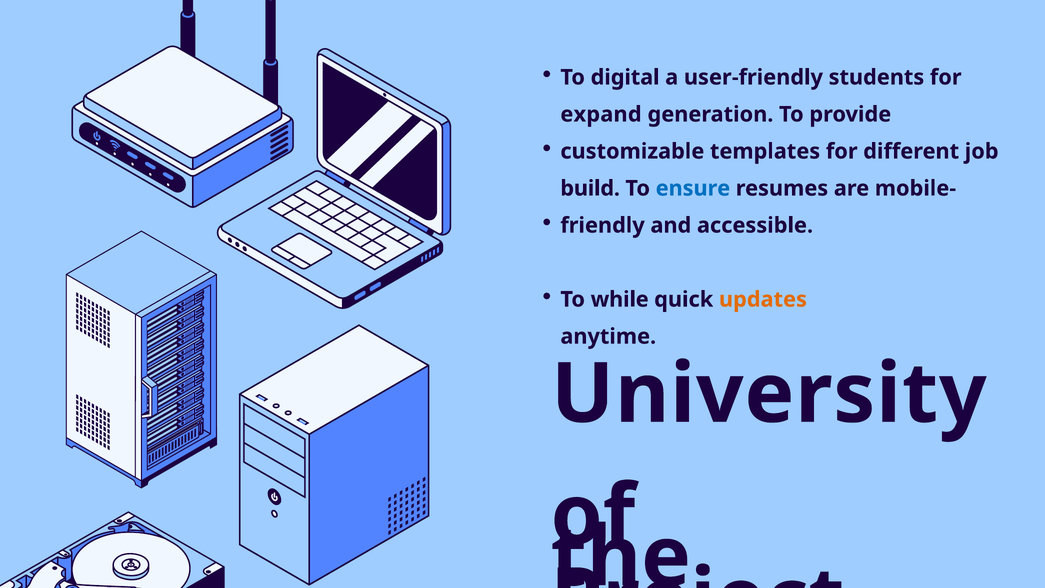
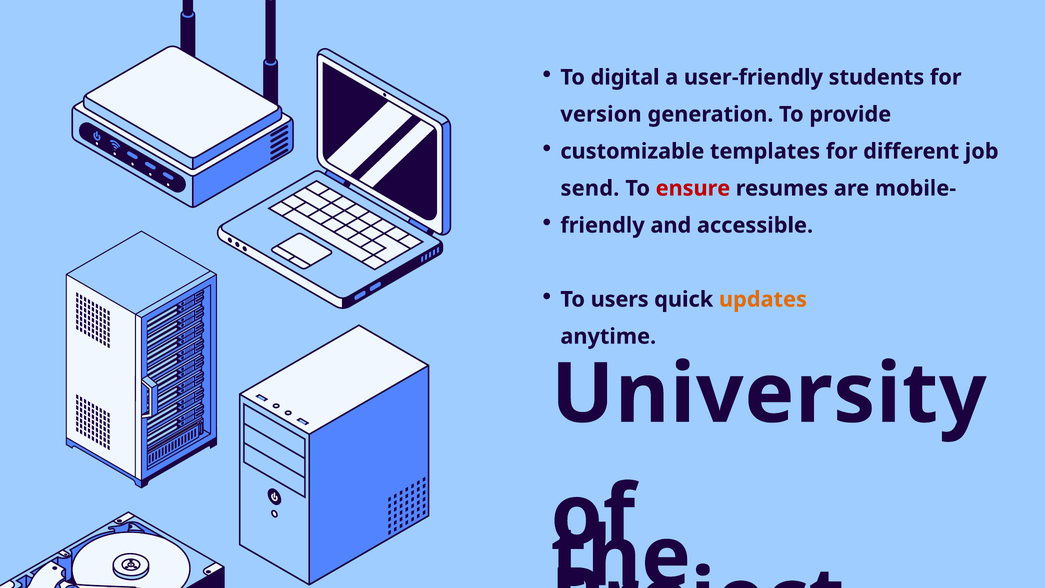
expand: expand -> version (601, 114)
build: build -> send (590, 188)
ensure colour: blue -> red (693, 188)
while: while -> users (620, 299)
